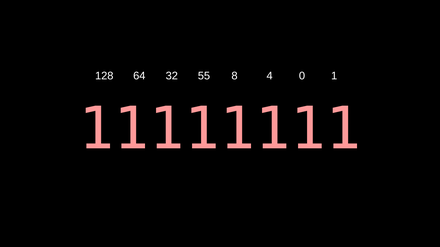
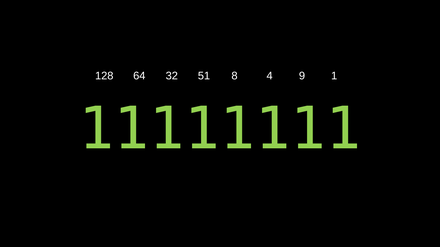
55: 55 -> 51 (204, 76)
0: 0 -> 9 (302, 76)
11111111 colour: pink -> light green (220, 129)
